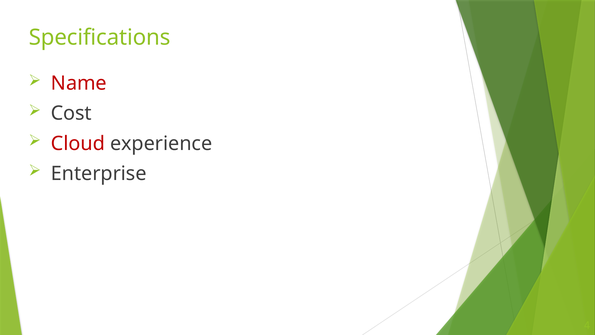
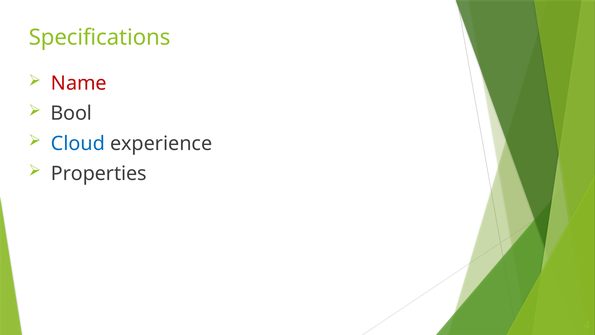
Cost: Cost -> Bool (71, 113)
Cloud colour: red -> blue (78, 143)
Enterprise: Enterprise -> Properties (99, 173)
